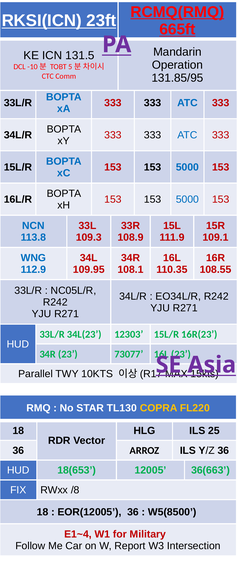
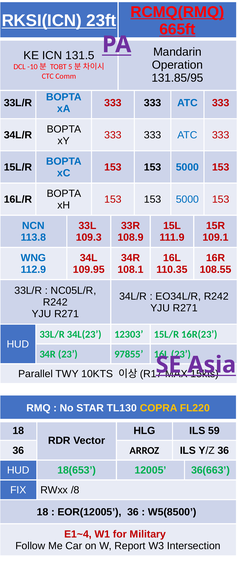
73077: 73077 -> 97855 (129, 354)
25: 25 -> 59 (214, 430)
